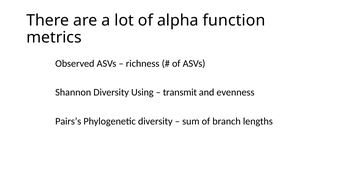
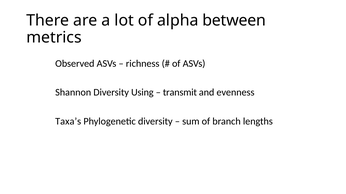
function: function -> between (234, 21)
Pairs’s: Pairs’s -> Taxa’s (68, 122)
